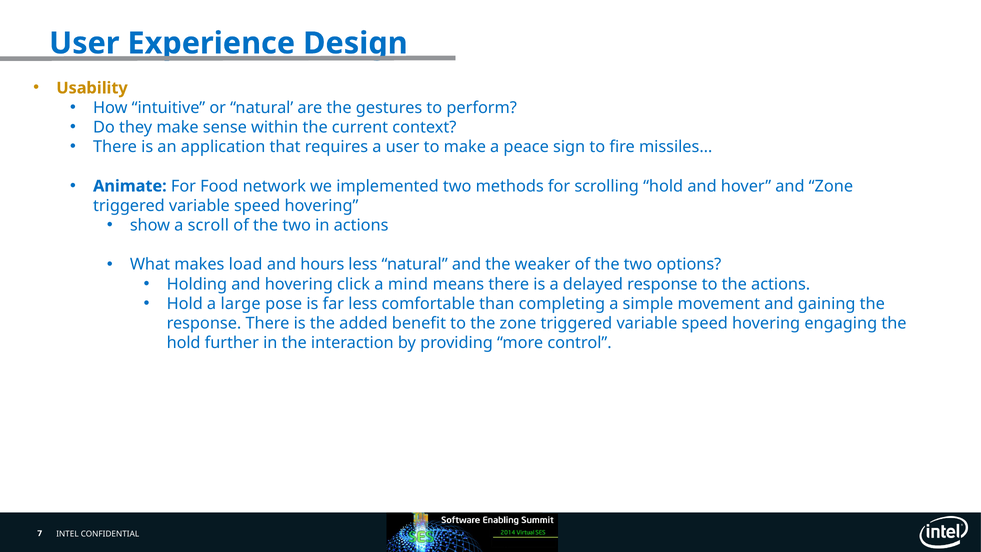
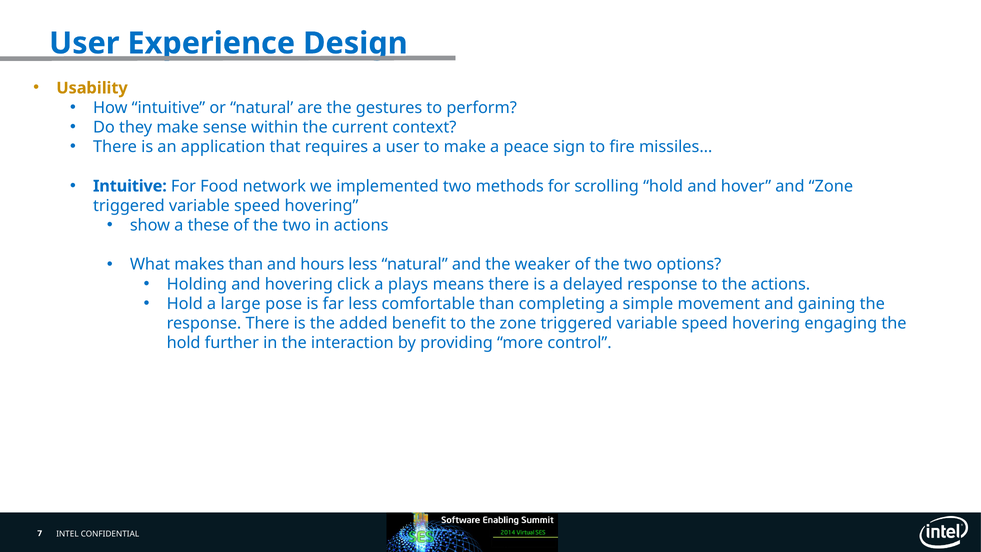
Animate: Animate -> Intuitive (130, 186)
scroll: scroll -> these (208, 225)
makes load: load -> than (246, 264)
mind: mind -> plays (408, 284)
